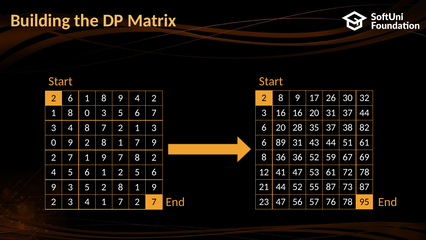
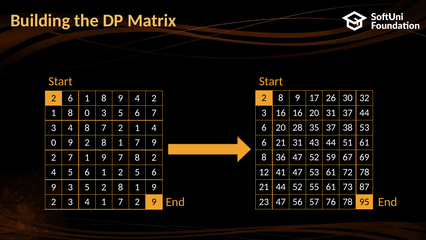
38 82: 82 -> 53 (364, 128)
1 3: 3 -> 4 (154, 128)
6 89: 89 -> 21 (281, 142)
36 36: 36 -> 47 (297, 157)
55 87: 87 -> 61 (331, 187)
7 2 7: 7 -> 9 (154, 202)
